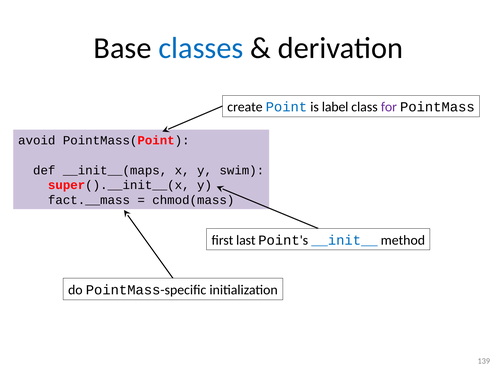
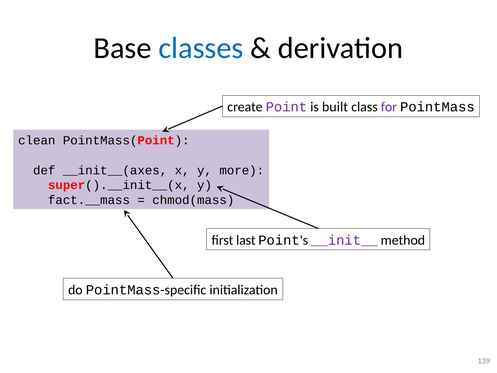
Point colour: blue -> purple (286, 107)
label: label -> built (335, 107)
avoid: avoid -> clean (37, 140)
__init__(maps: __init__(maps -> __init__(axes (115, 170)
swim: swim -> more (242, 170)
__init__ colour: blue -> purple (344, 240)
